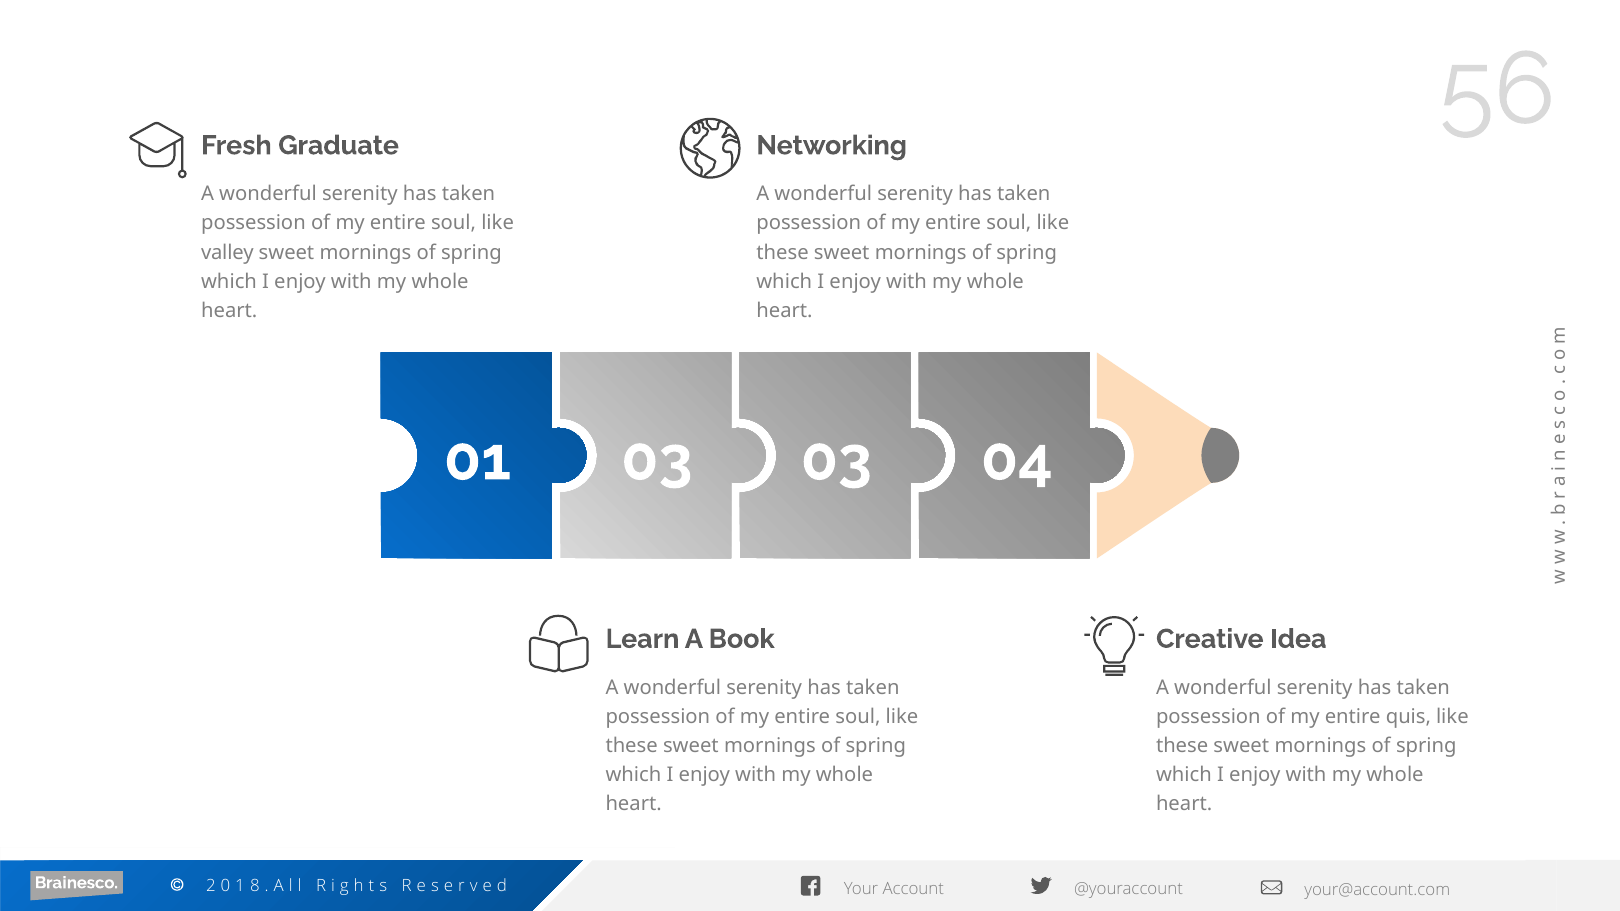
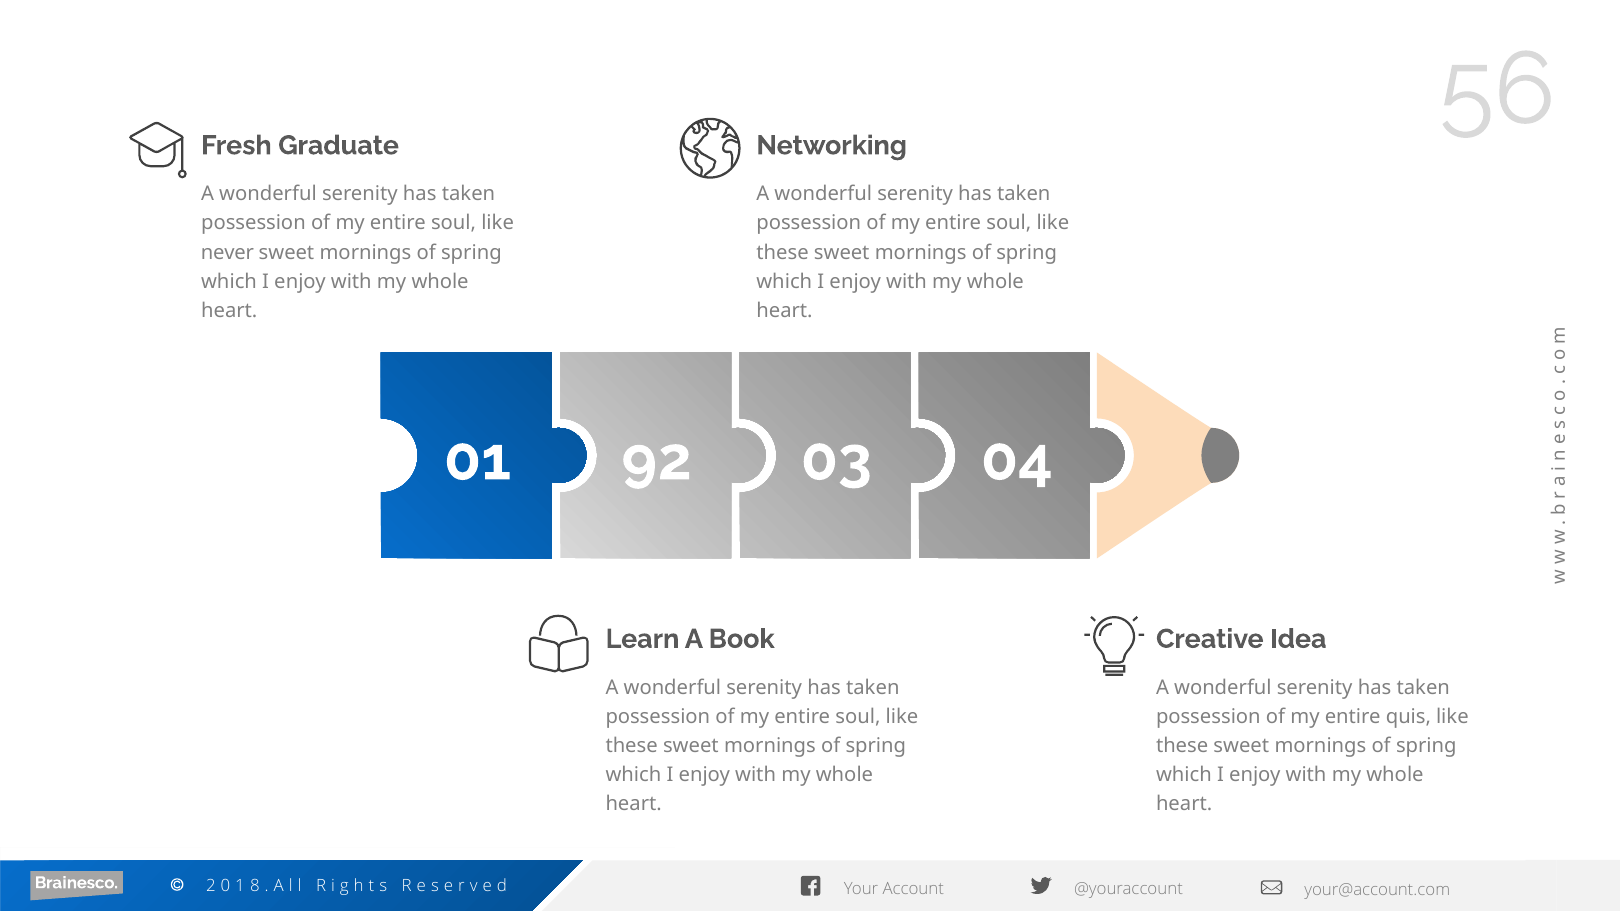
valley: valley -> never (227, 252)
03: 03 -> 92 (657, 460)
